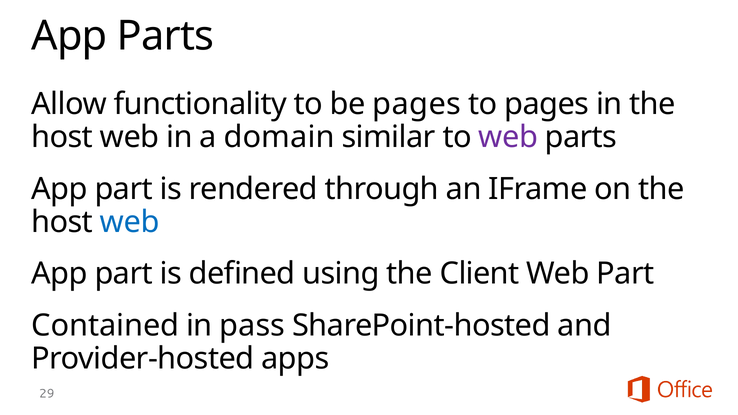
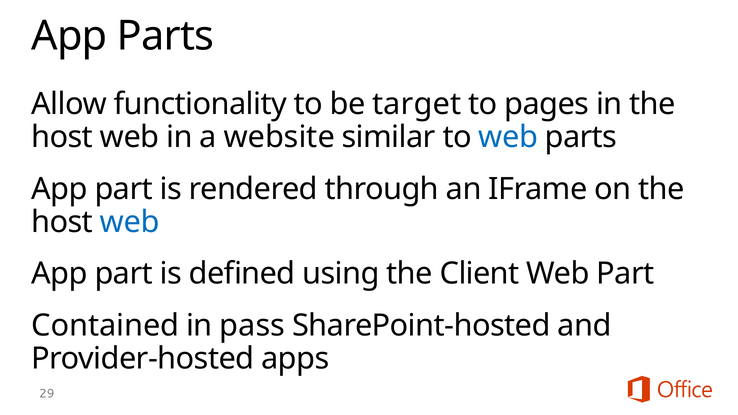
be pages: pages -> target (417, 104)
domain: domain -> website (279, 137)
web colour: purple -> blue (508, 137)
